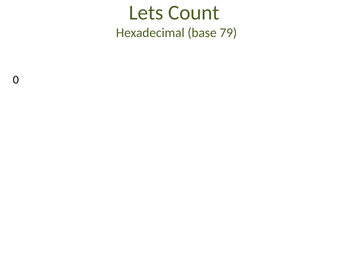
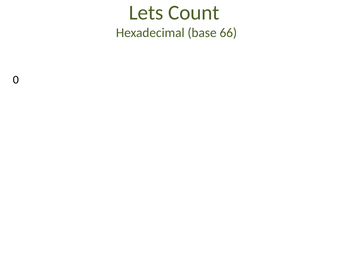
79: 79 -> 66 (228, 33)
